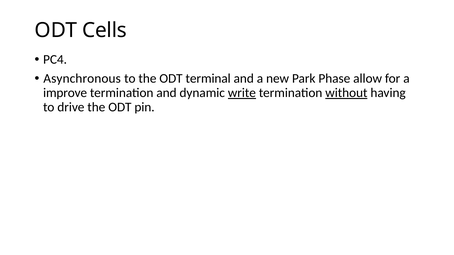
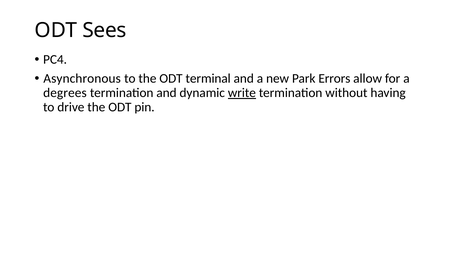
Cells: Cells -> Sees (104, 30)
Phase: Phase -> Errors (334, 79)
improve: improve -> degrees (65, 93)
without underline: present -> none (346, 93)
